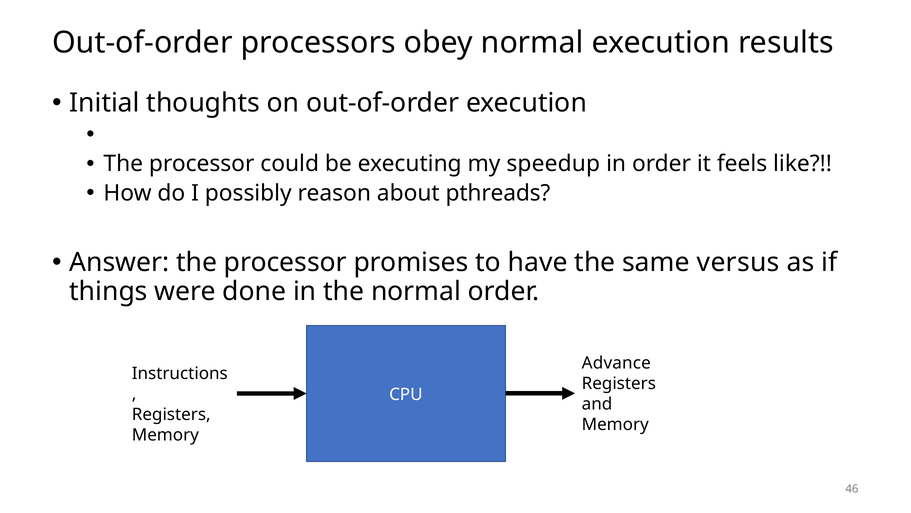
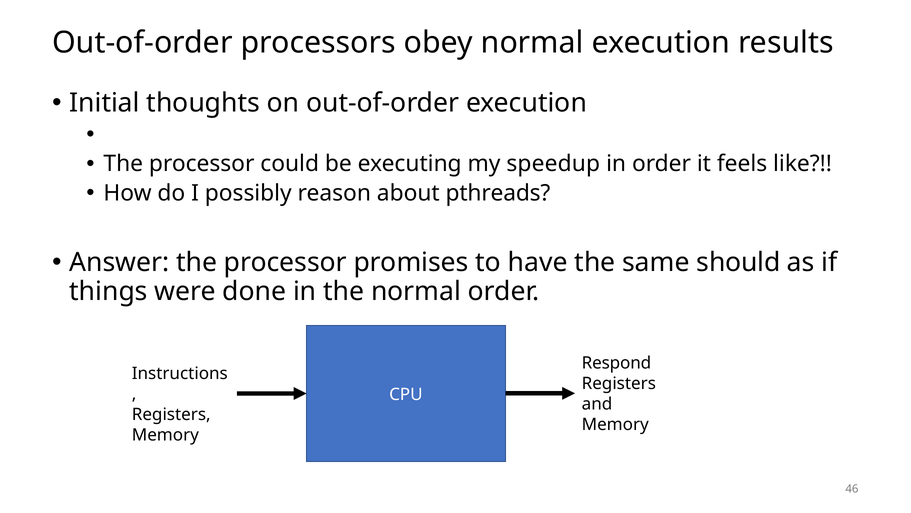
versus: versus -> should (738, 262)
Advance: Advance -> Respond (616, 363)
